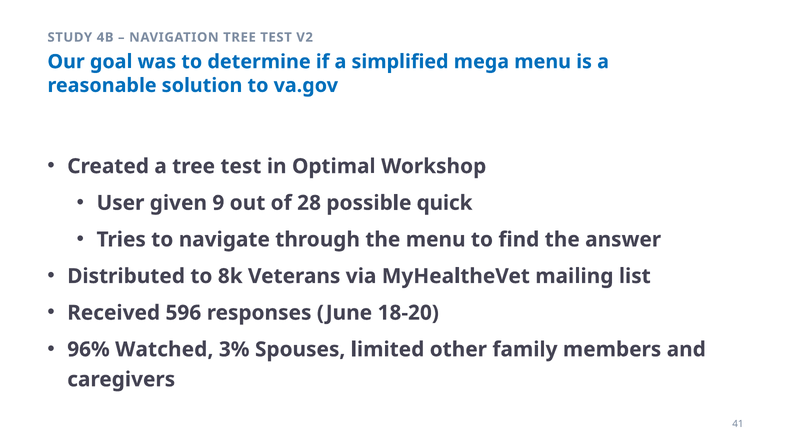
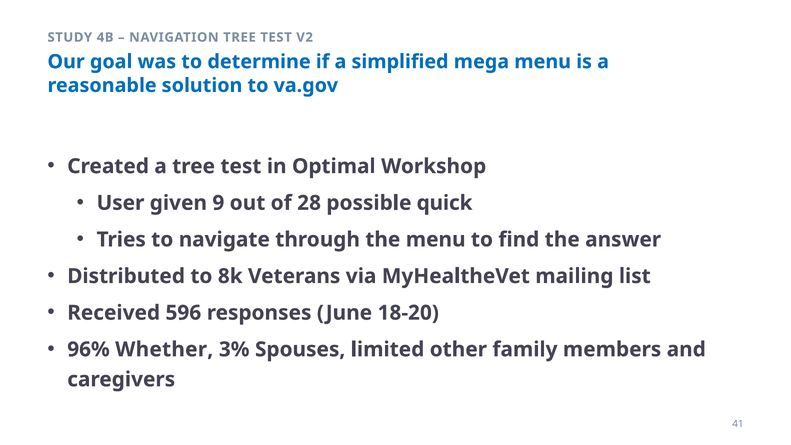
Watched: Watched -> Whether (164, 349)
